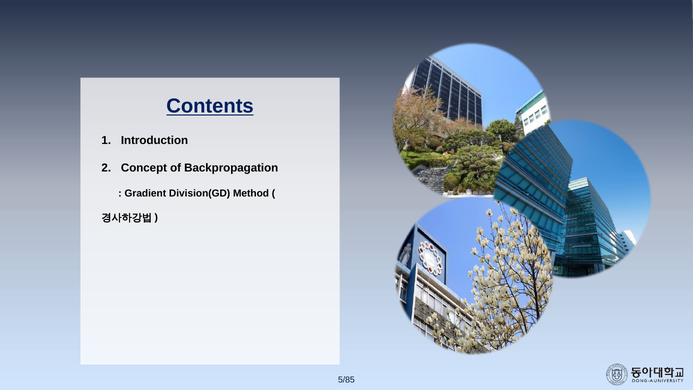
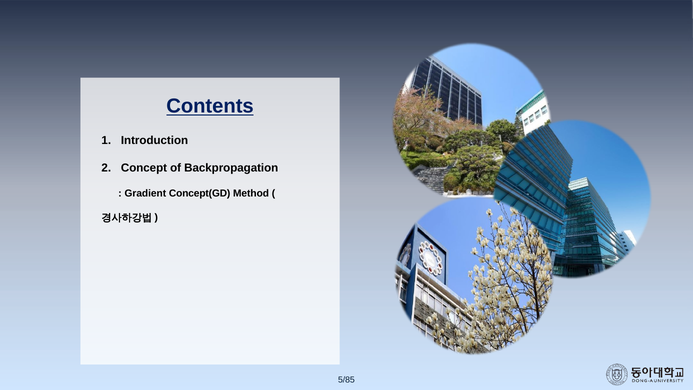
Division(GD: Division(GD -> Concept(GD (200, 193)
